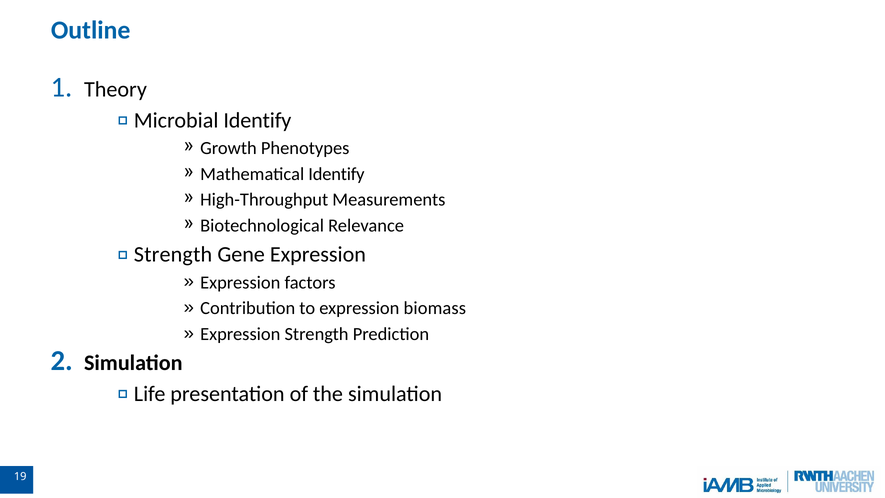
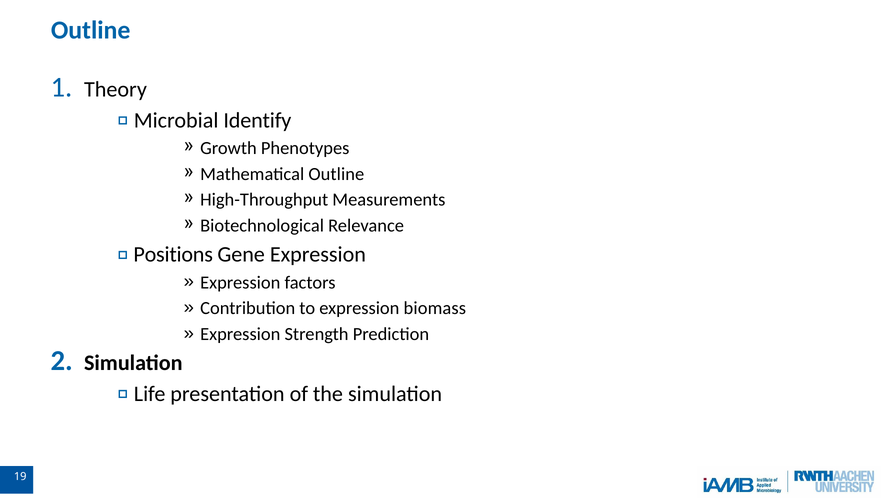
Mathematical Identify: Identify -> Outline (336, 174)
Strength: Strength -> Positions (173, 255)
